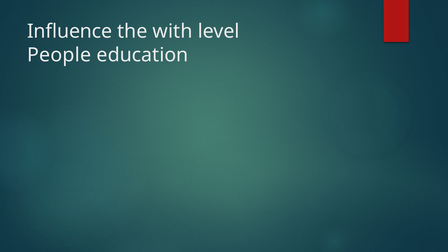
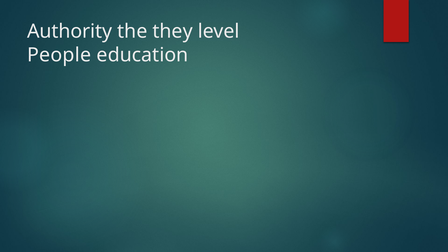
Influence: Influence -> Authority (70, 31)
with: with -> they (173, 31)
